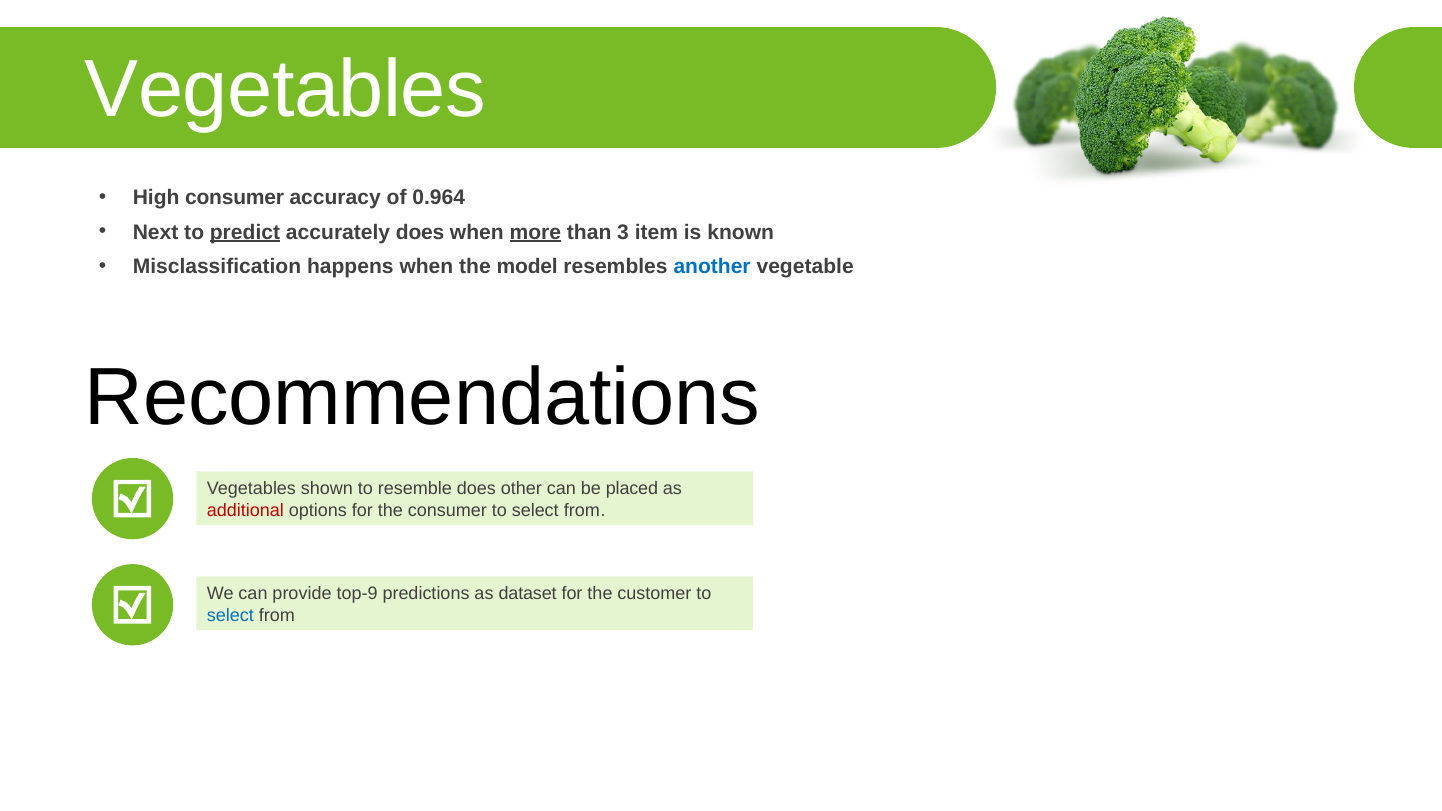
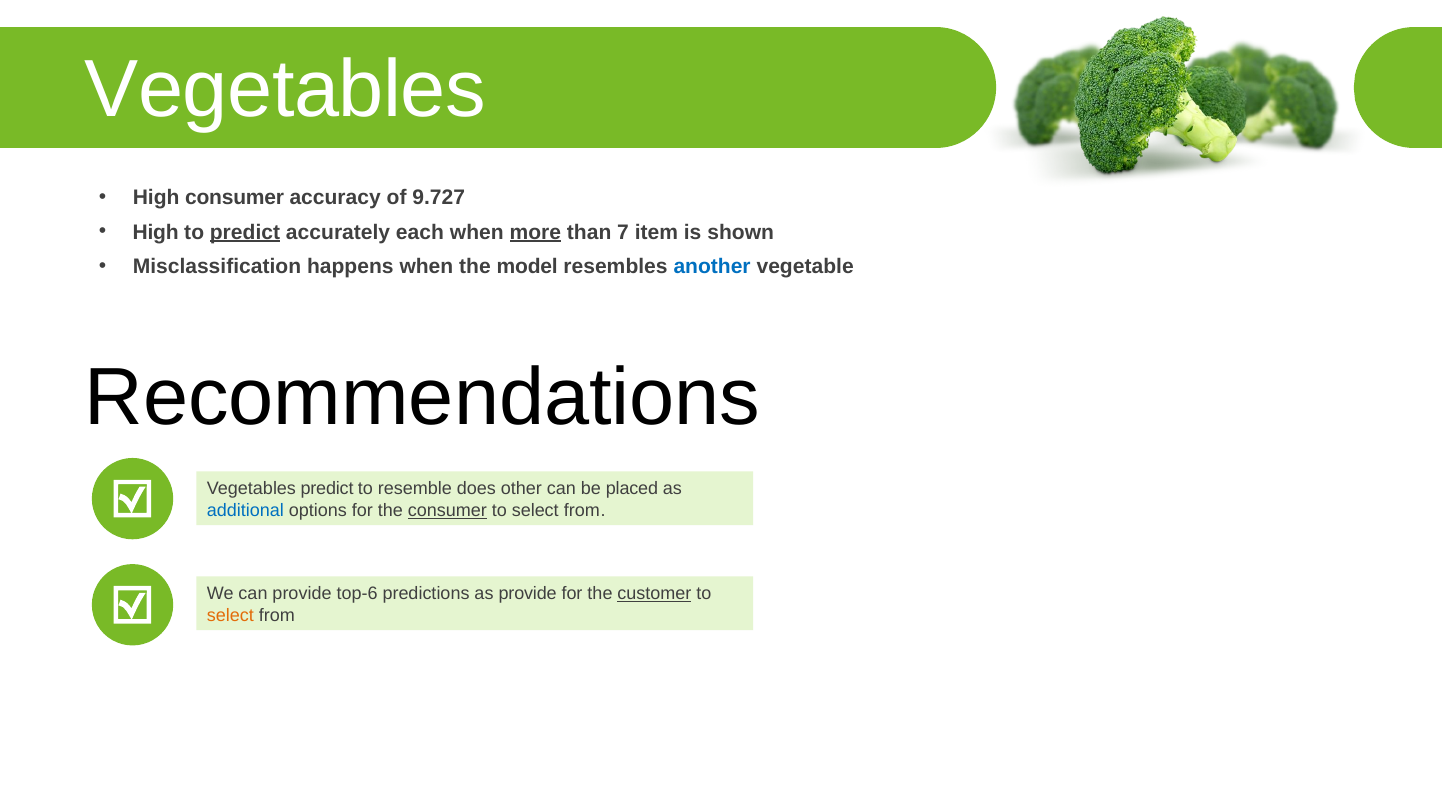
0.964: 0.964 -> 9.727 (439, 198)
Next: Next -> High (156, 232)
accurately does: does -> each (420, 232)
3: 3 -> 7 (623, 232)
known: known -> shown (741, 232)
Vegetables shown: shown -> predict (327, 489)
additional colour: red -> blue (245, 510)
consumer underline: none -> present (447, 510)
top-9: top-9 -> top-6 (357, 594)
as dataset: dataset -> provide (528, 594)
customer underline: none -> present (654, 594)
select colour: blue -> orange (230, 615)
